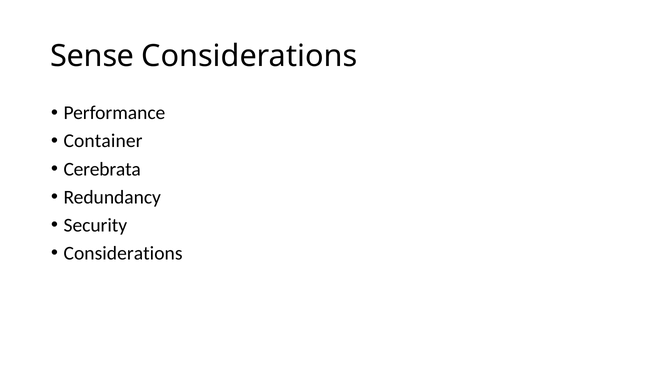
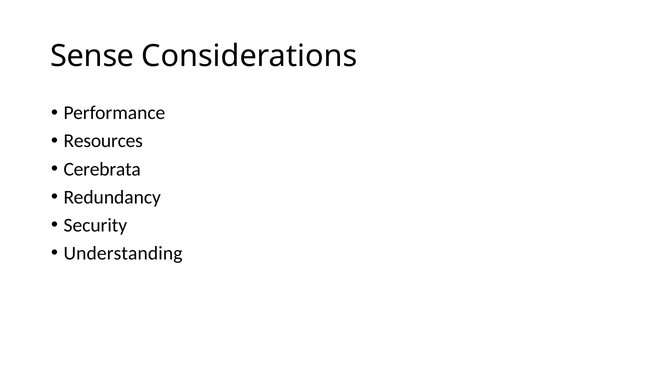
Container: Container -> Resources (103, 141)
Considerations: Considerations -> Understanding (123, 253)
